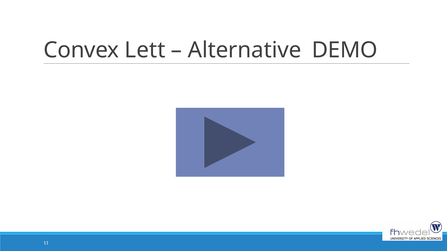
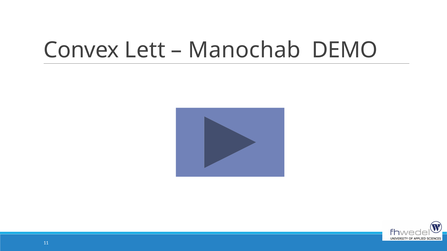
Alternative: Alternative -> Manochab (244, 50)
